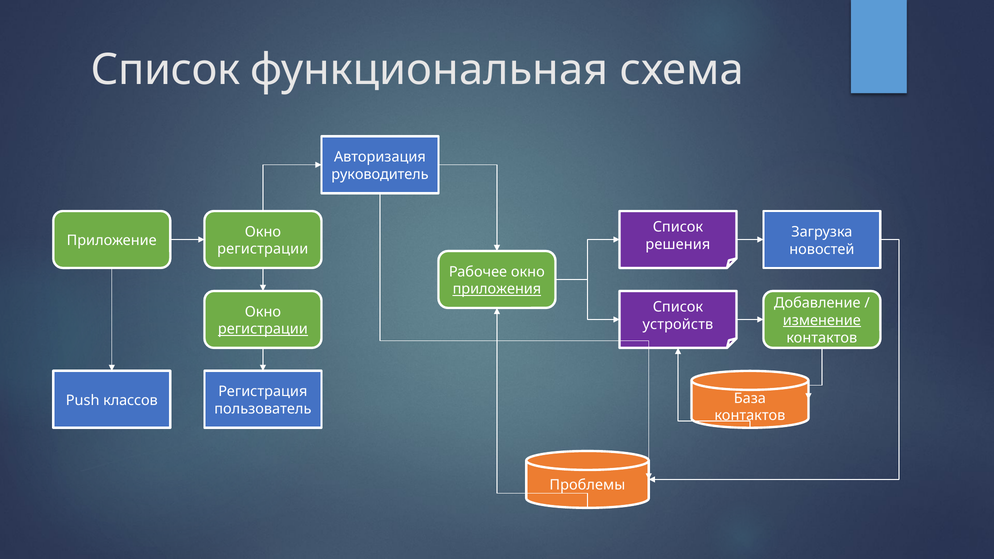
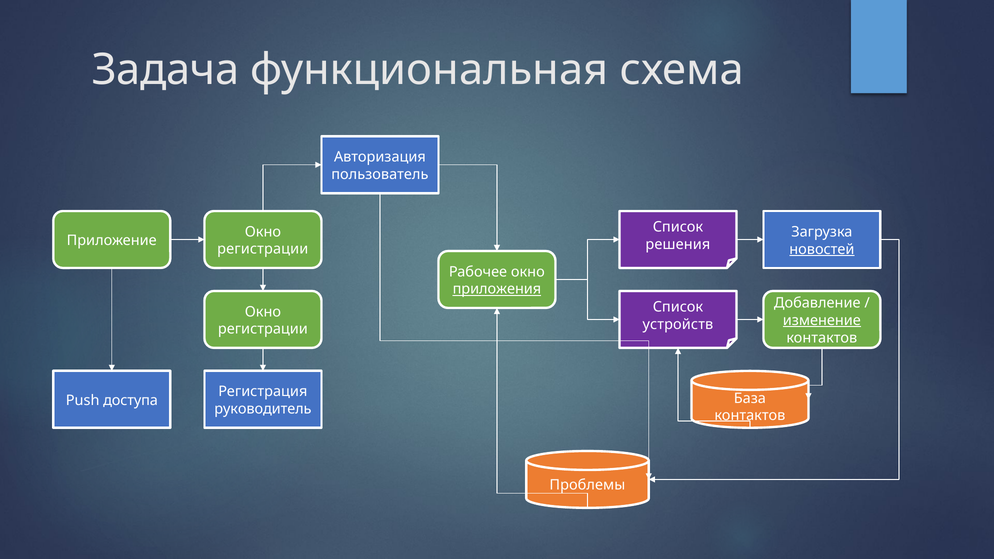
Список: Список -> Задача (165, 70)
руководитель: руководитель -> пользователь (380, 175)
новостей underline: none -> present (822, 249)
регистрации underline: present -> none (263, 329)
классов: классов -> доступа (131, 400)
пользователь: пользователь -> руководитель (263, 409)
